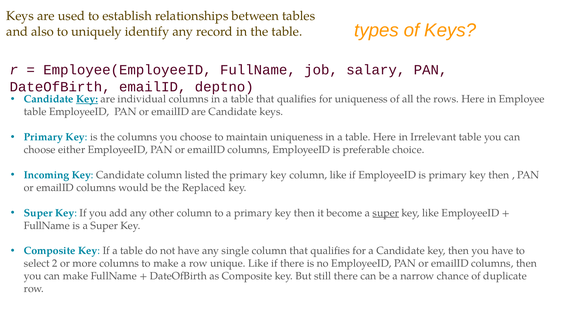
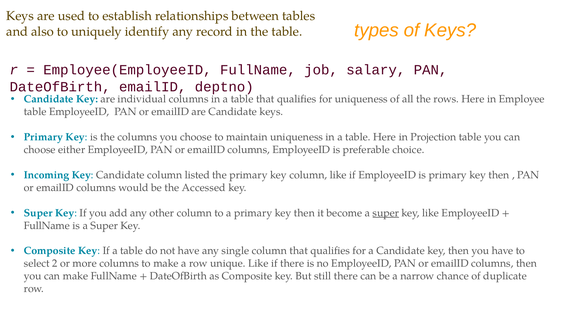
Key underline: present -> none (87, 99)
Irrelevant: Irrelevant -> Projection (433, 137)
Replaced: Replaced -> Accessed (204, 187)
